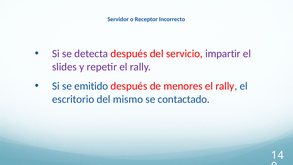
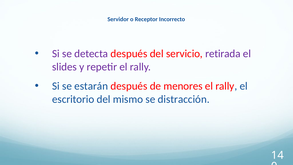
impartir: impartir -> retirada (223, 54)
emitido: emitido -> estarán (91, 86)
contactado: contactado -> distracción (184, 99)
